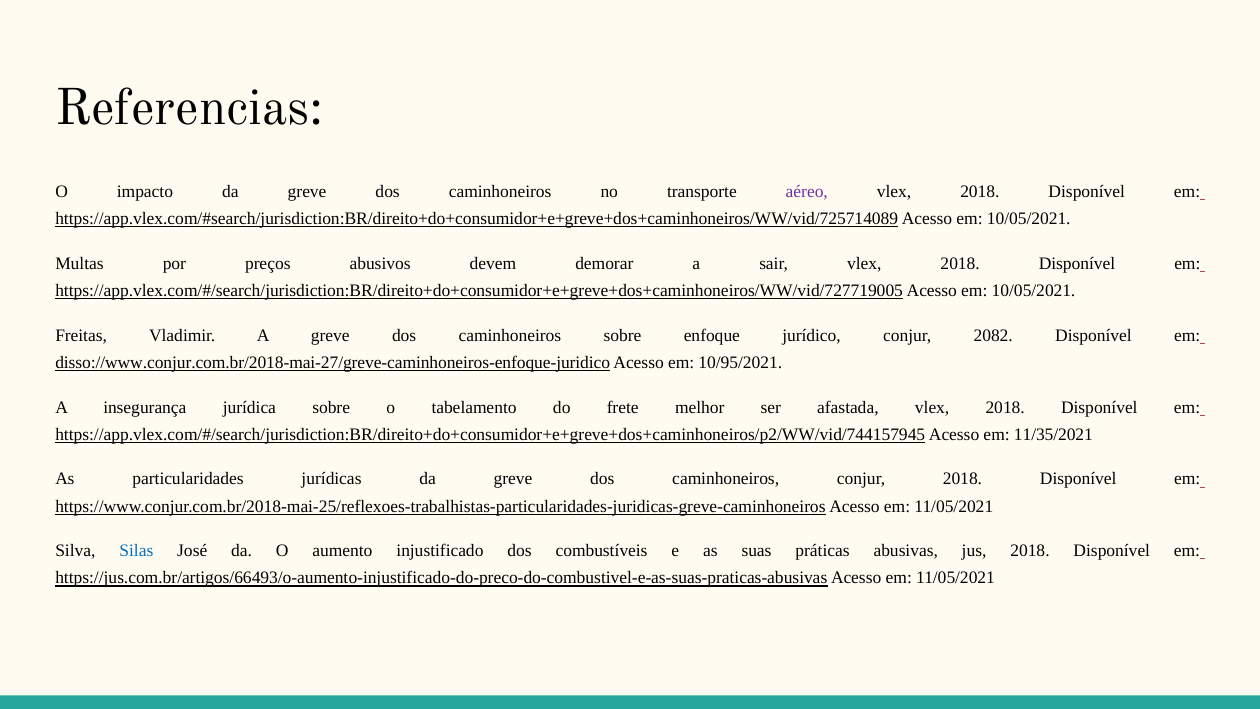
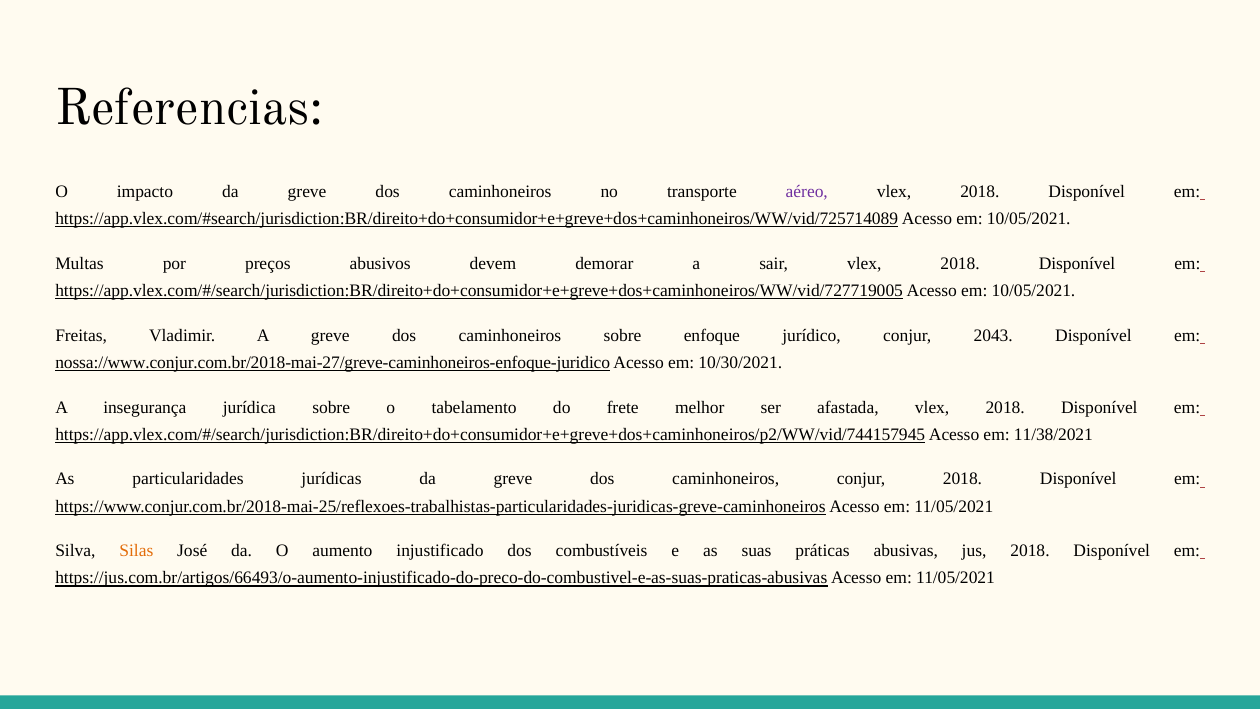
2082: 2082 -> 2043 (993, 335)
disso://www.conjur.com.br/2018-mai-27/greve-caminhoneiros-enfoque-juridico: disso://www.conjur.com.br/2018-mai-27/greve-caminhoneiros-enfoque-juridico -> nossa://www.conjur.com.br/2018-mai-27/greve-caminhoneiros-enfoque-juridico (333, 363)
10/95/2021: 10/95/2021 -> 10/30/2021 (740, 363)
11/35/2021: 11/35/2021 -> 11/38/2021 (1053, 434)
Silas colour: blue -> orange (136, 551)
